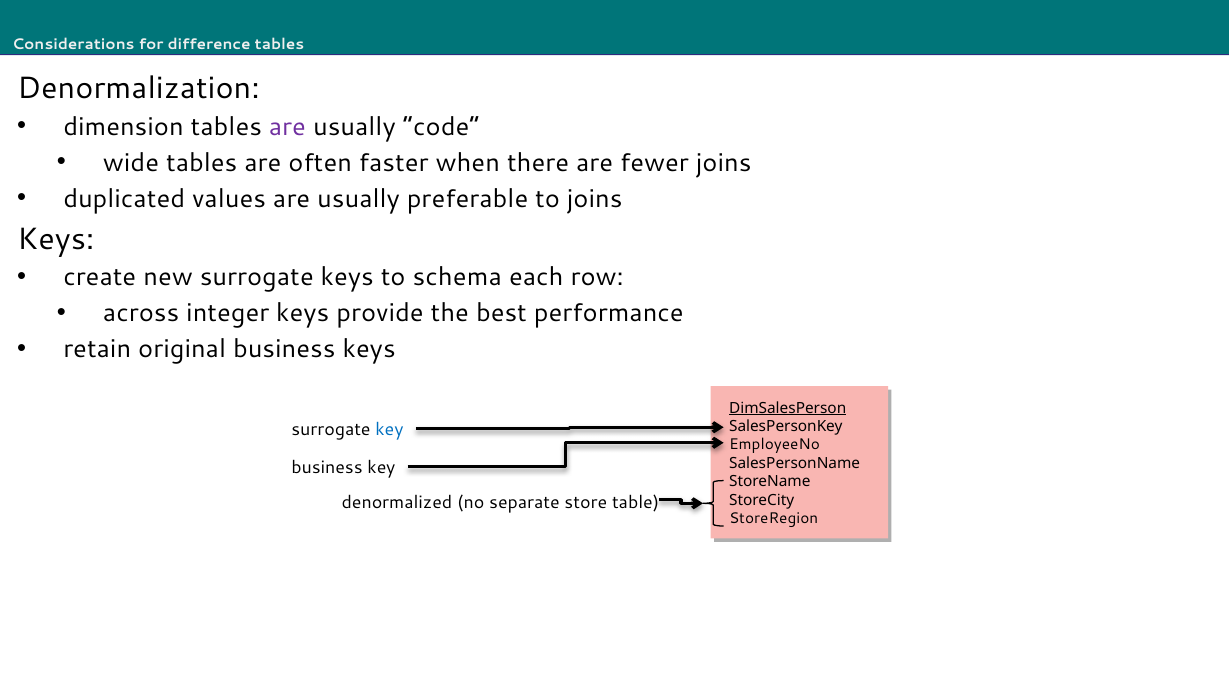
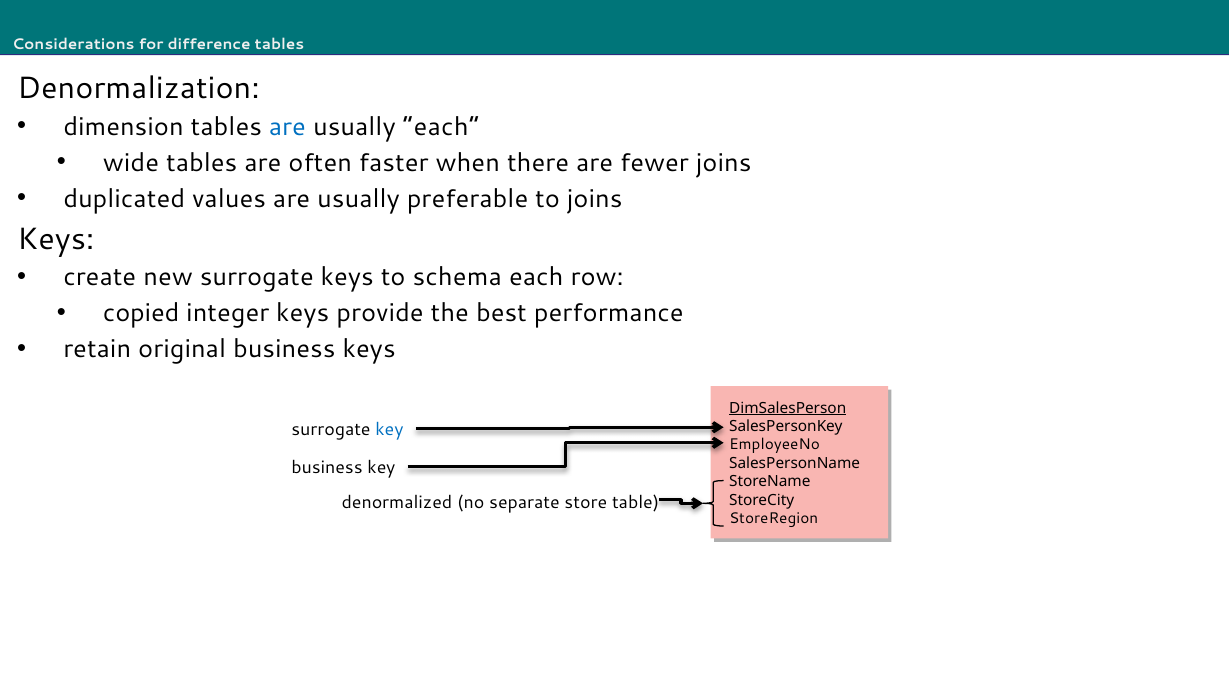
are colour: purple -> blue (287, 127)
usually code: code -> each (441, 127)
across: across -> copied (141, 313)
